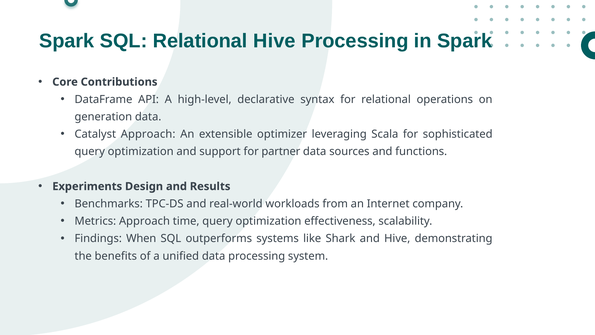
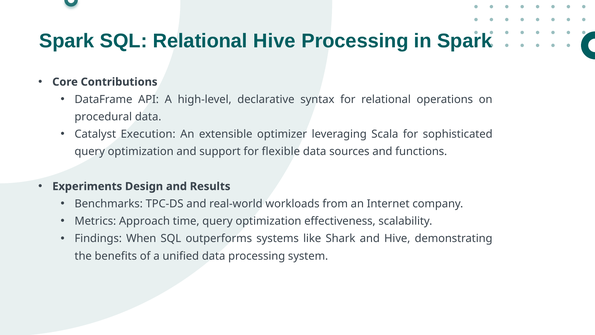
generation: generation -> procedural (103, 117)
Catalyst Approach: Approach -> Execution (148, 134)
partner: partner -> flexible (281, 151)
